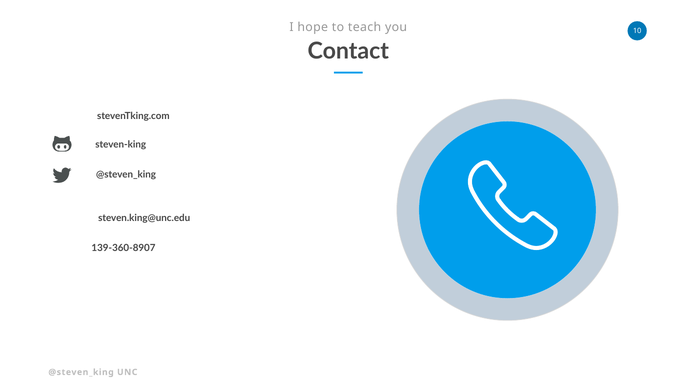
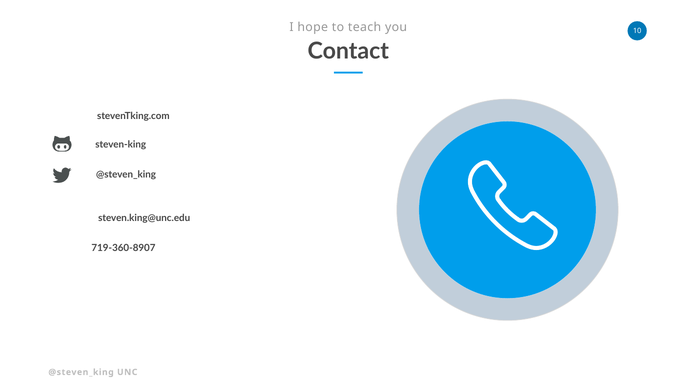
139-360-8907: 139-360-8907 -> 719-360-8907 (123, 248)
